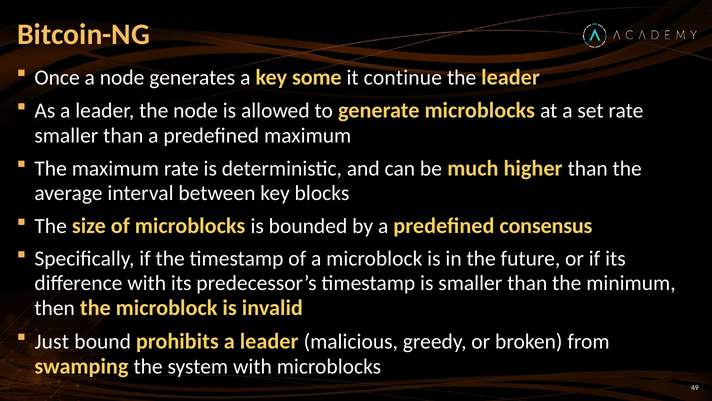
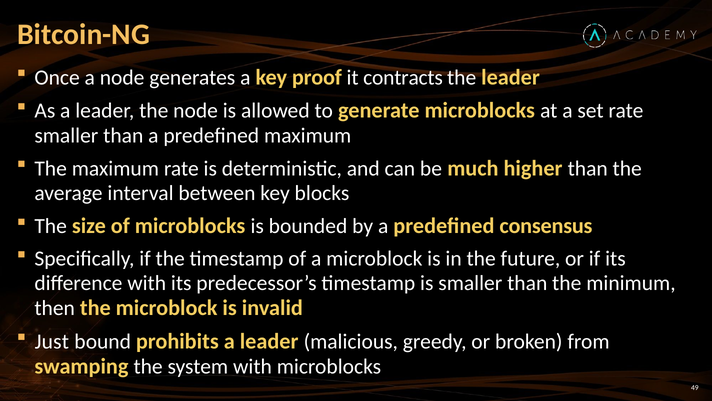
some: some -> proof (317, 77)
continue: continue -> contracts (403, 78)
